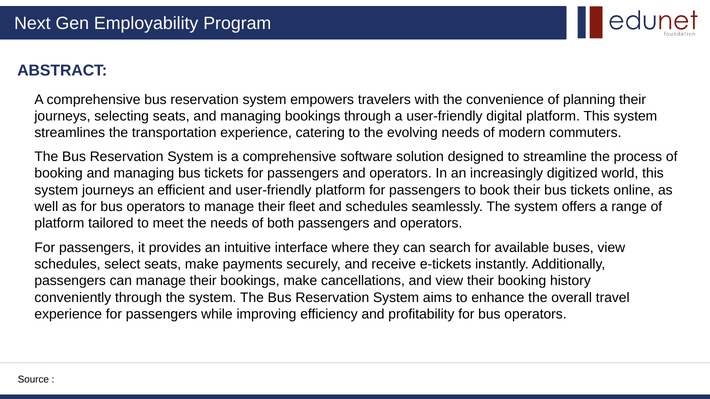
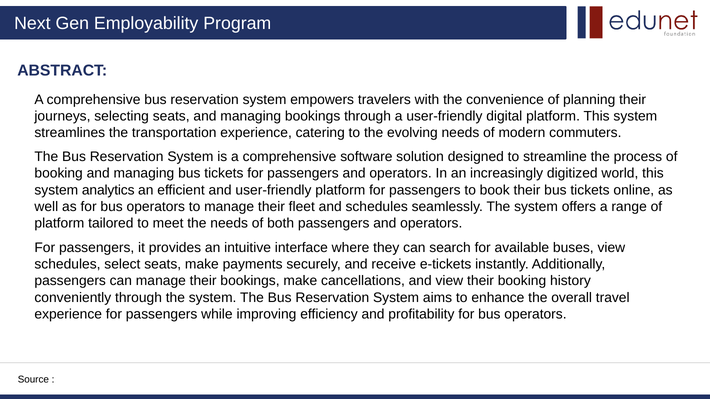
system journeys: journeys -> analytics (108, 190)
